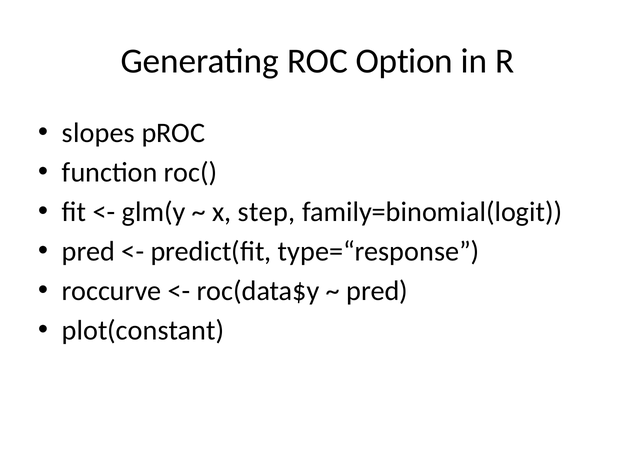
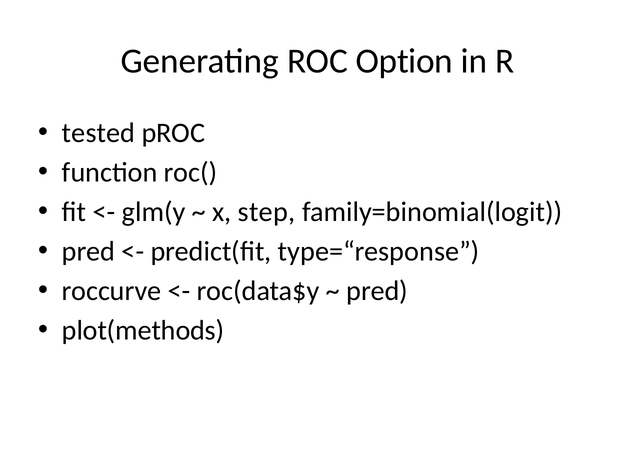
slopes: slopes -> tested (99, 133)
plot(constant: plot(constant -> plot(methods (143, 331)
